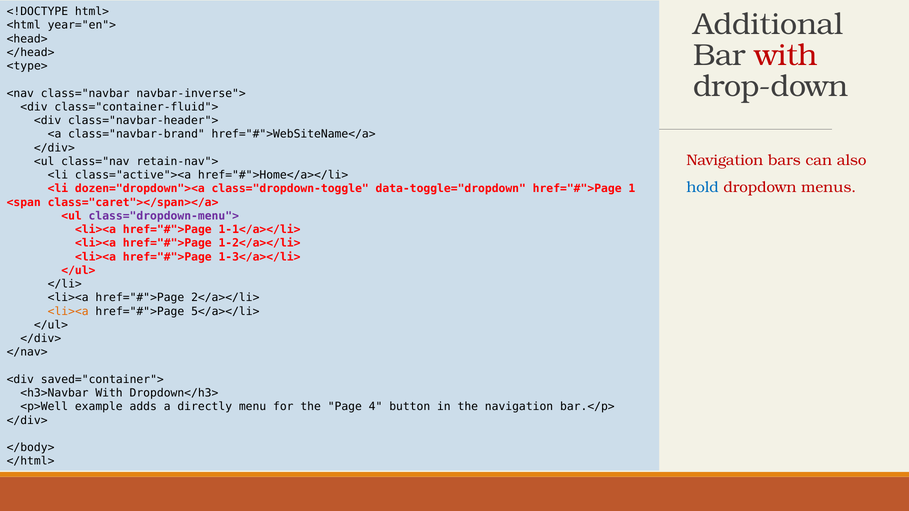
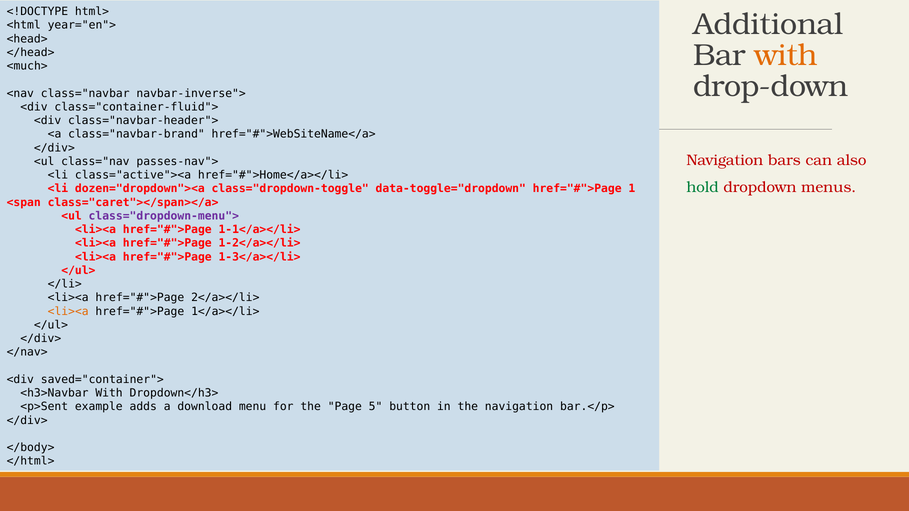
with colour: red -> orange (786, 55)
<type>: <type> -> <much> (27, 66)
retain-nav">: retain-nav"> -> passes-nav"> (177, 162)
hold colour: blue -> green (703, 187)
5</a></li>: 5</a></li> -> 1</a></li> (225, 312)
<p>Well: <p>Well -> <p>Sent (44, 407)
directly: directly -> download (205, 407)
4: 4 -> 5 (376, 407)
